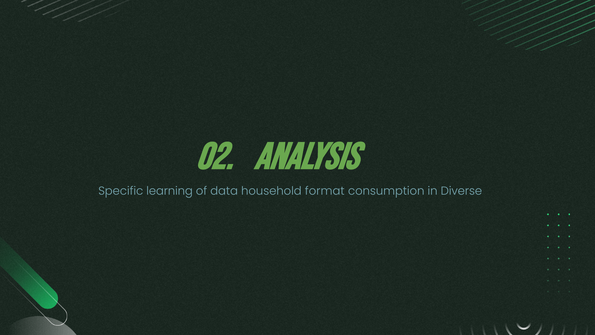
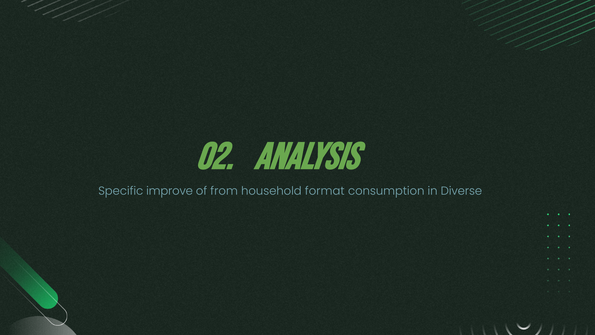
learning: learning -> improve (170, 191)
data: data -> from (224, 191)
